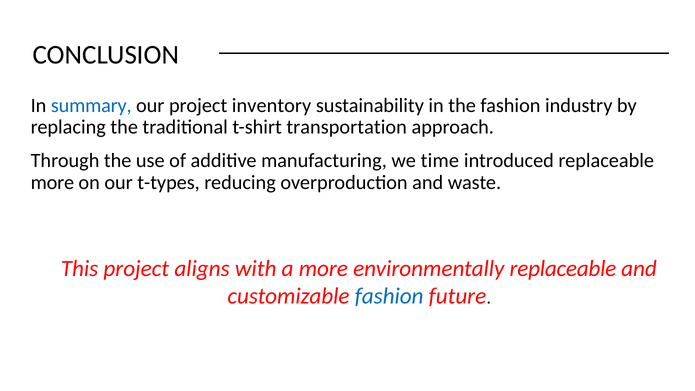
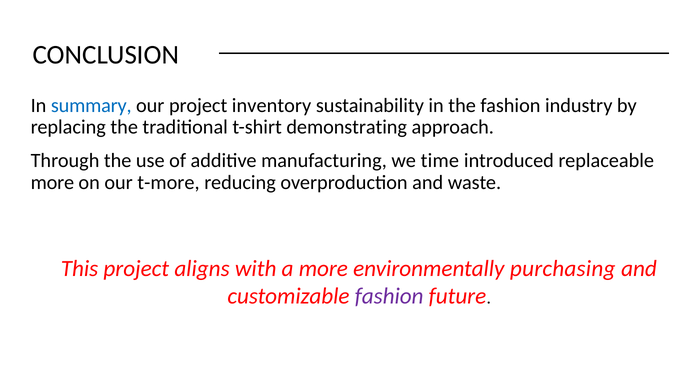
transportation: transportation -> demonstrating (347, 127)
t-types: t-types -> t-more (168, 183)
environmentally replaceable: replaceable -> purchasing (563, 268)
fashion colour: blue -> purple (389, 296)
